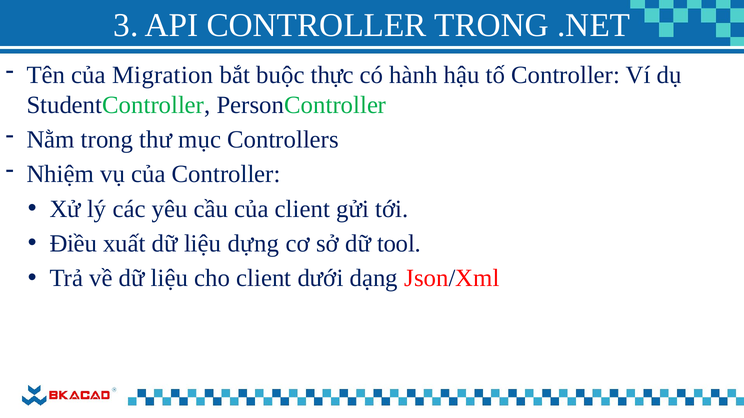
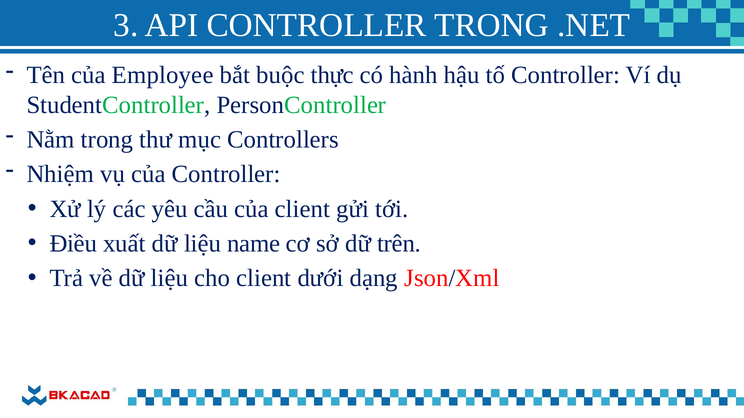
Migration: Migration -> Employee (163, 75)
dựng: dựng -> name (254, 244)
tool: tool -> trên (399, 244)
